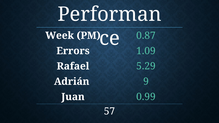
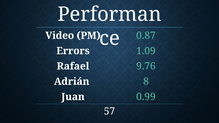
Week: Week -> Video (60, 36)
5.29: 5.29 -> 9.76 (146, 66)
9: 9 -> 8 (146, 82)
